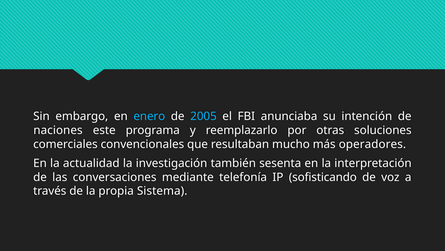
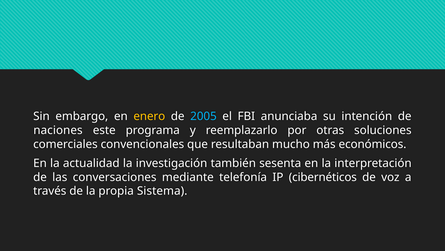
enero colour: light blue -> yellow (149, 116)
operadores: operadores -> económicos (372, 144)
sofisticando: sofisticando -> cibernéticos (323, 177)
